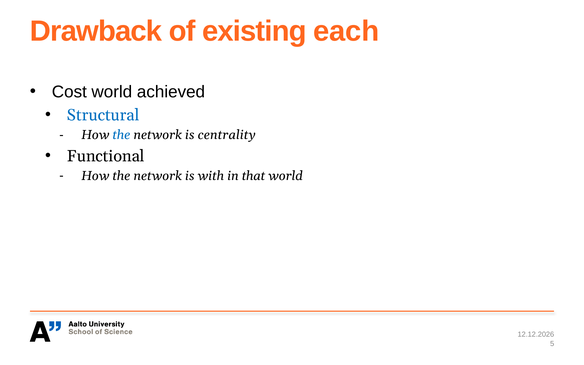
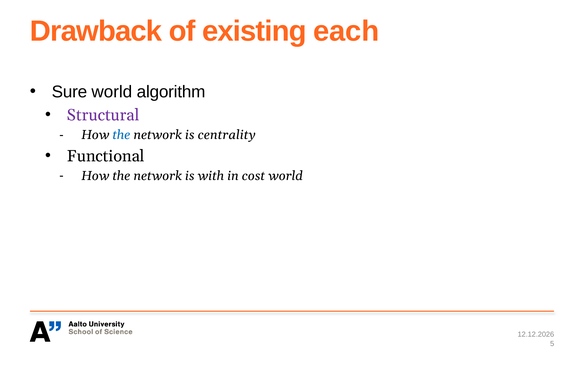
Cost: Cost -> Sure (69, 92)
achieved: achieved -> algorithm (171, 92)
Structural colour: blue -> purple (103, 115)
that: that -> cost (253, 176)
